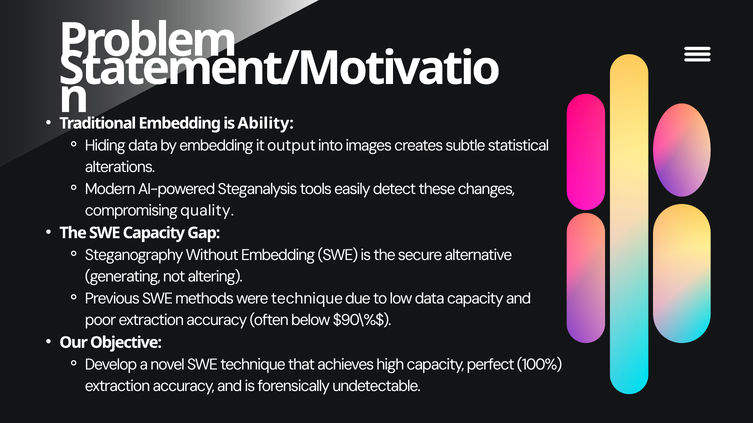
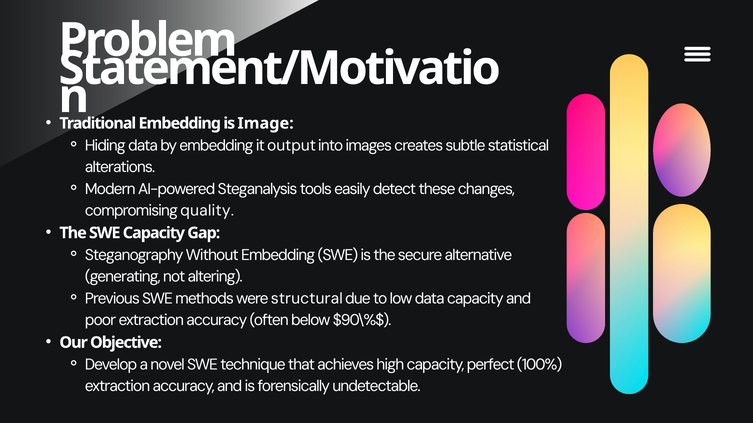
Ability: Ability -> Image (266, 123)
were technique: technique -> structural (307, 299)
